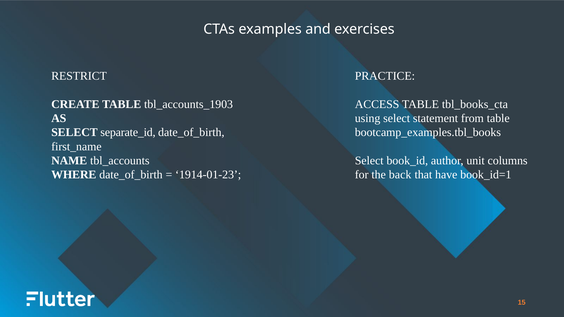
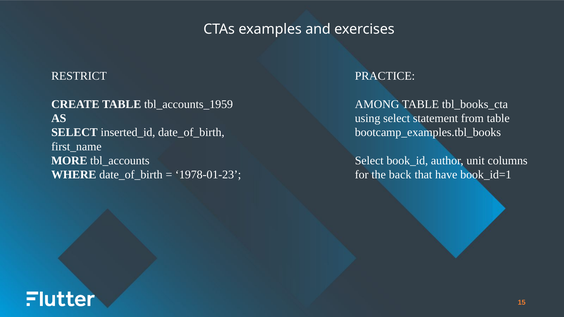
tbl_accounts_1903: tbl_accounts_1903 -> tbl_accounts_1959 (189, 104)
ACCESS: ACCESS -> AMONG (377, 104)
separate_id: separate_id -> inserted_id (128, 132)
NAME: NAME -> MORE (69, 161)
1914-01-23: 1914-01-23 -> 1978-01-23 (208, 175)
